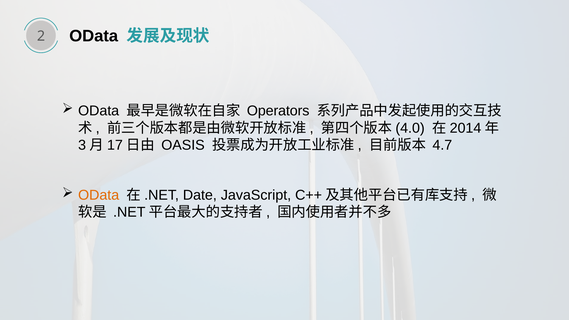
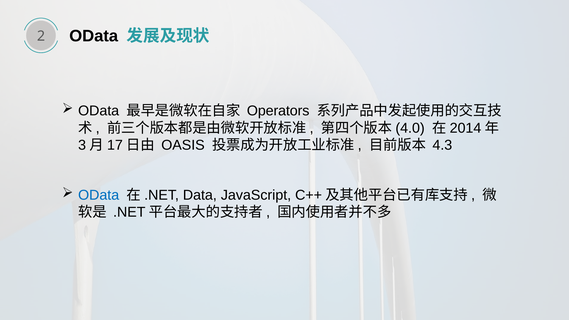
4.7: 4.7 -> 4.3 (442, 145)
OData colour: orange -> blue (99, 195)
Date: Date -> Data (200, 195)
